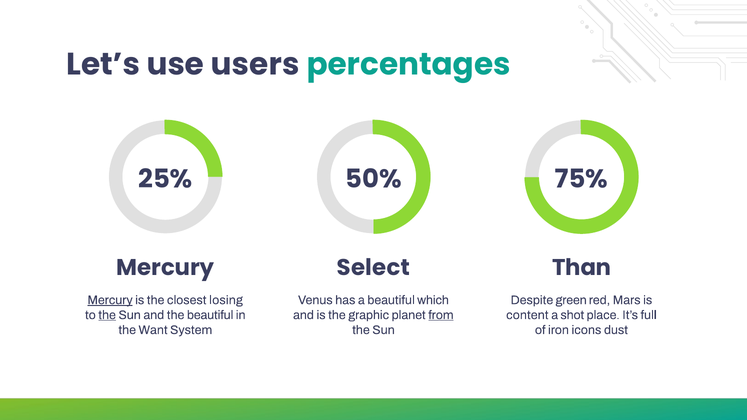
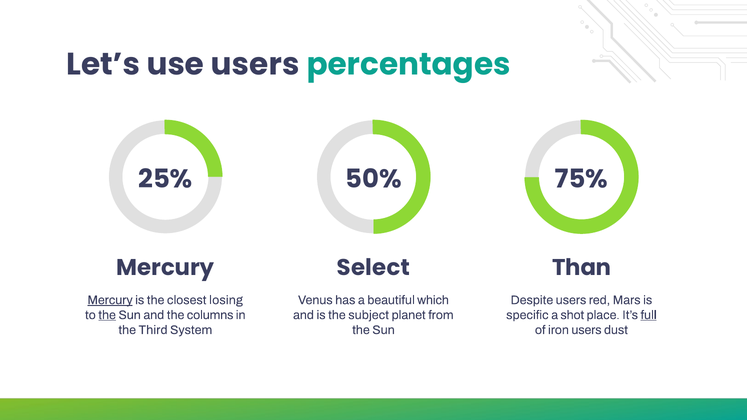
Despite green: green -> users (571, 300)
the beautiful: beautiful -> columns (210, 315)
graphic: graphic -> subject (369, 315)
from underline: present -> none (441, 315)
content: content -> specific (527, 315)
full underline: none -> present (649, 315)
Want: Want -> Third (153, 330)
iron icons: icons -> users (586, 330)
